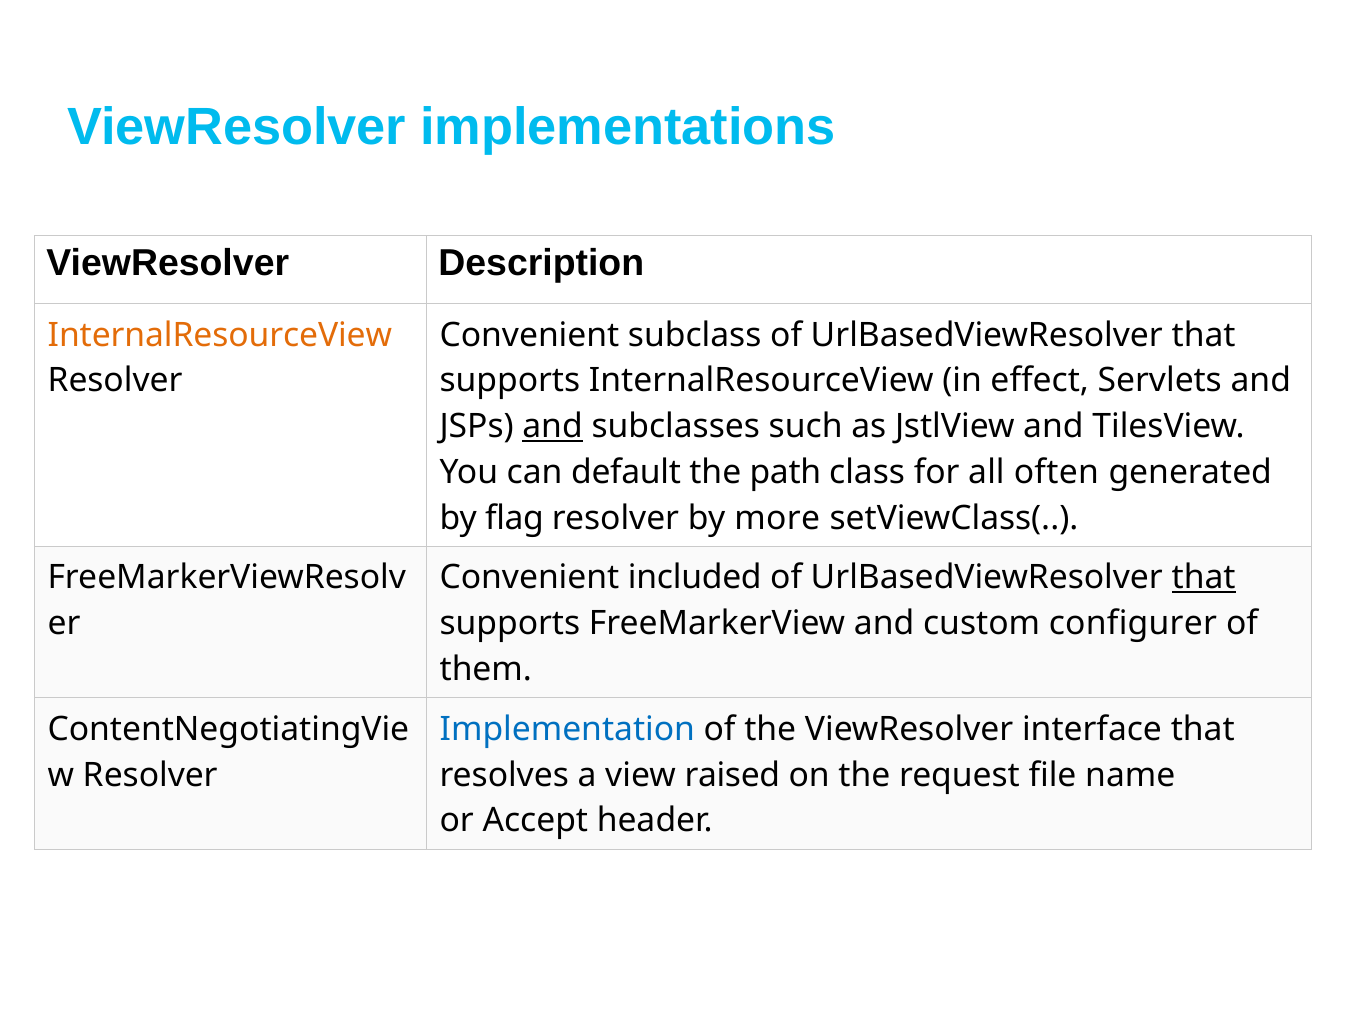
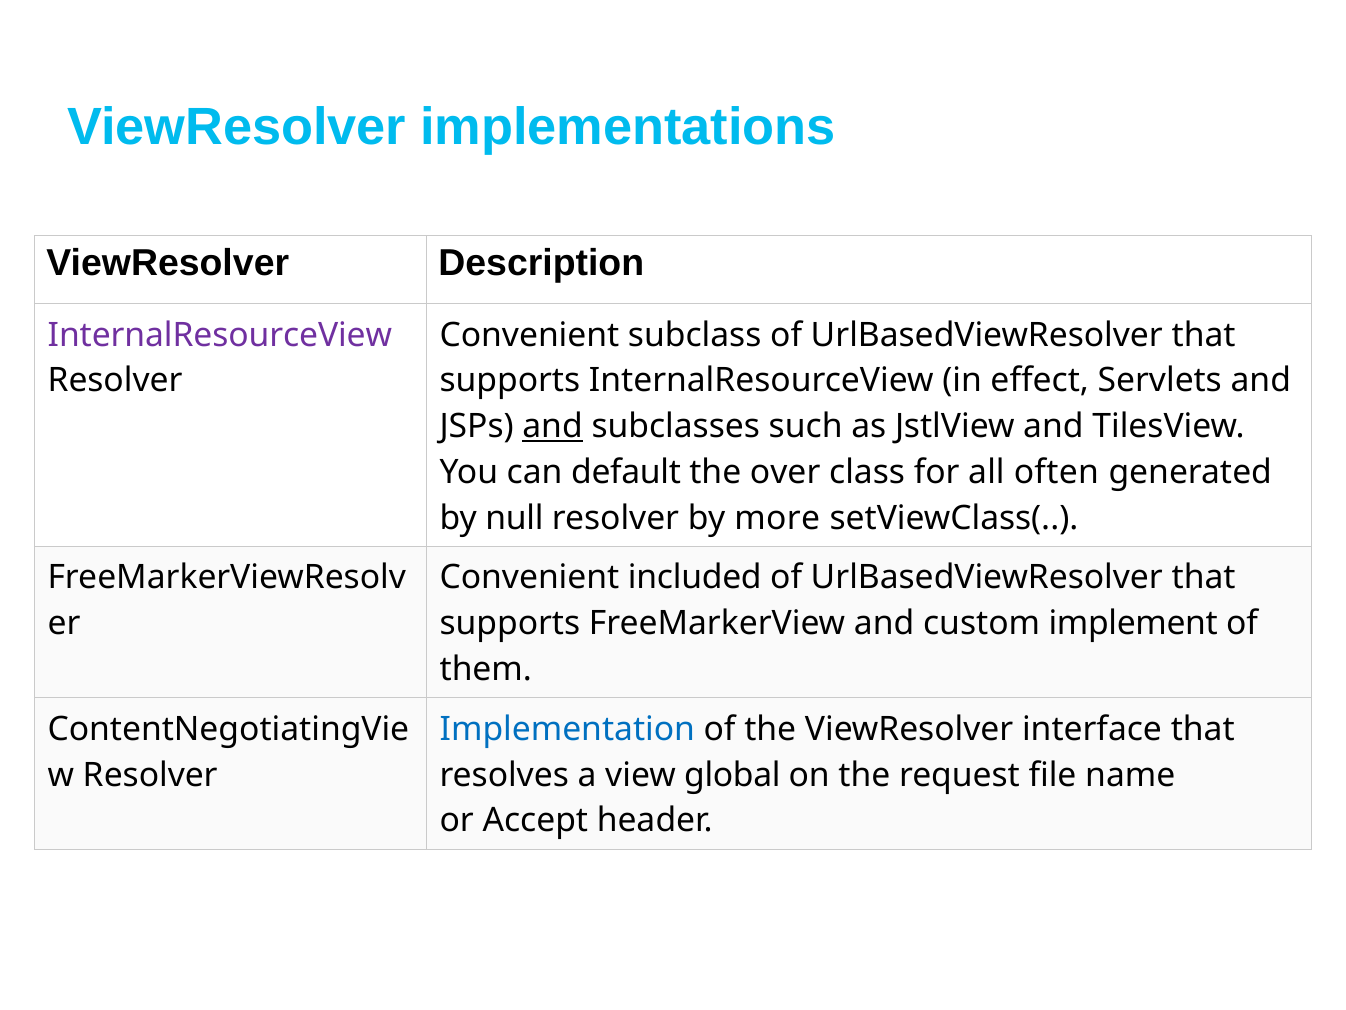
InternalResourceView colour: orange -> purple (220, 335)
path: path -> over (785, 472)
flag: flag -> null (514, 518)
that underline: present -> none (1204, 577)
configurer: configurer -> implement (1133, 623)
raised: raised -> global (732, 775)
